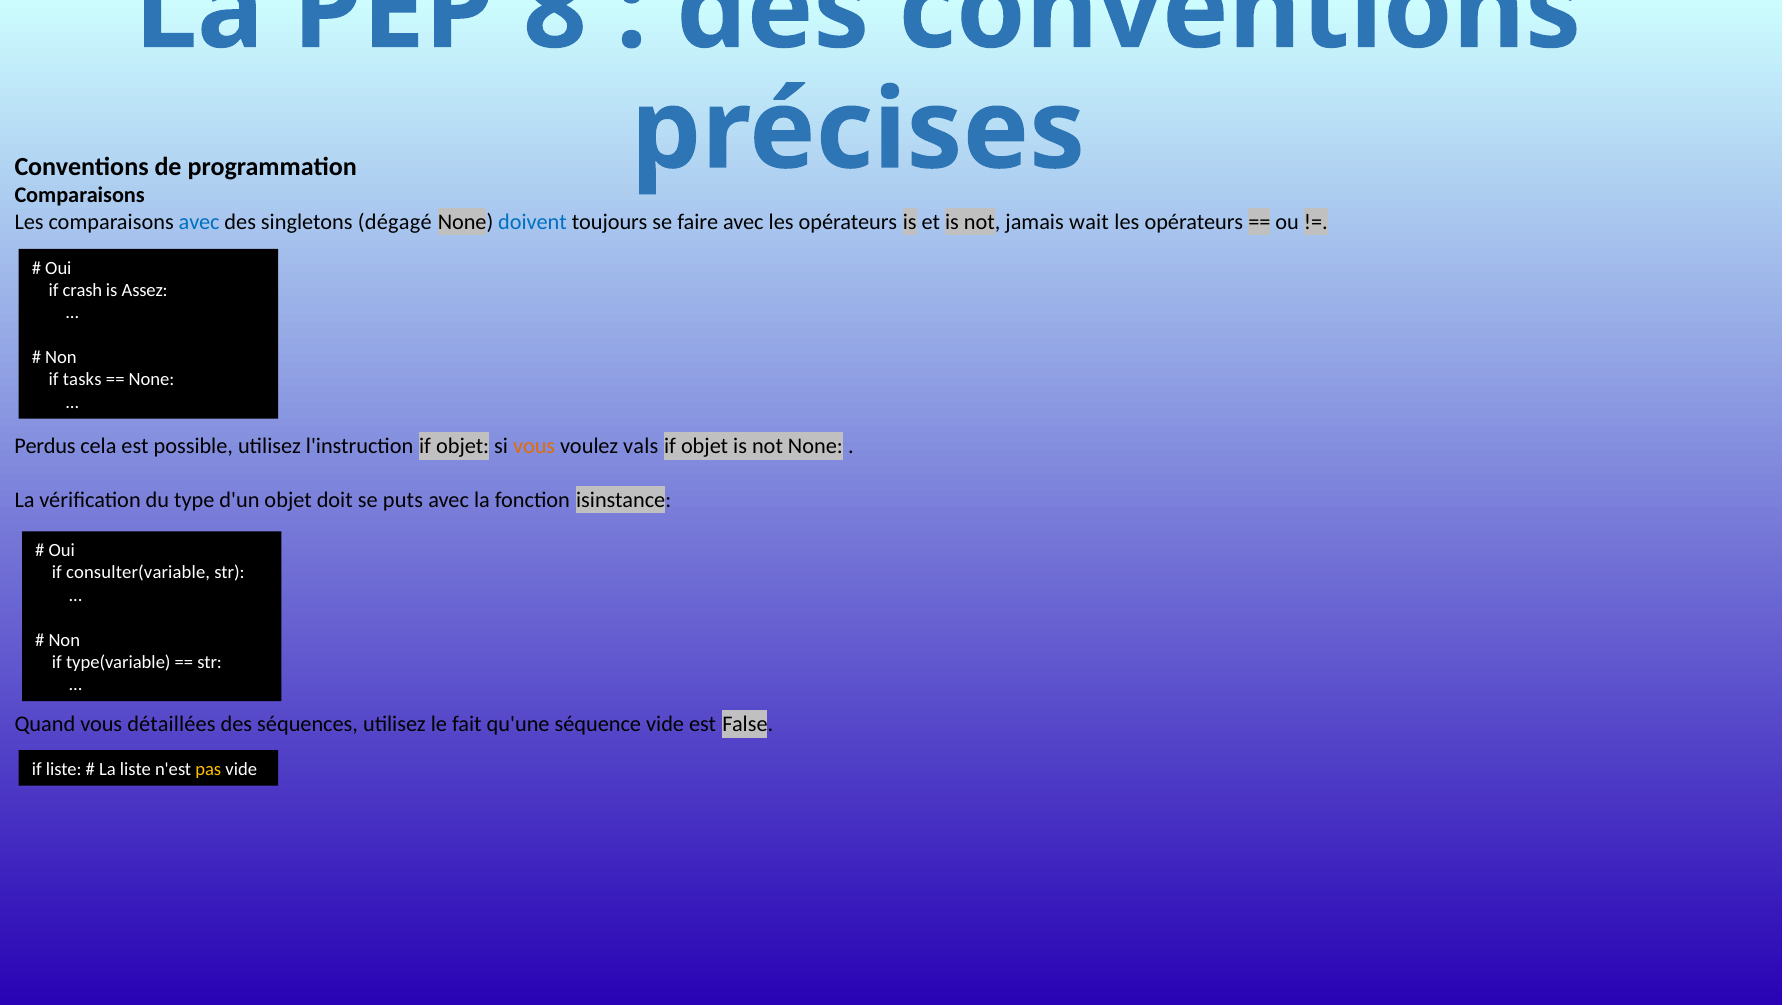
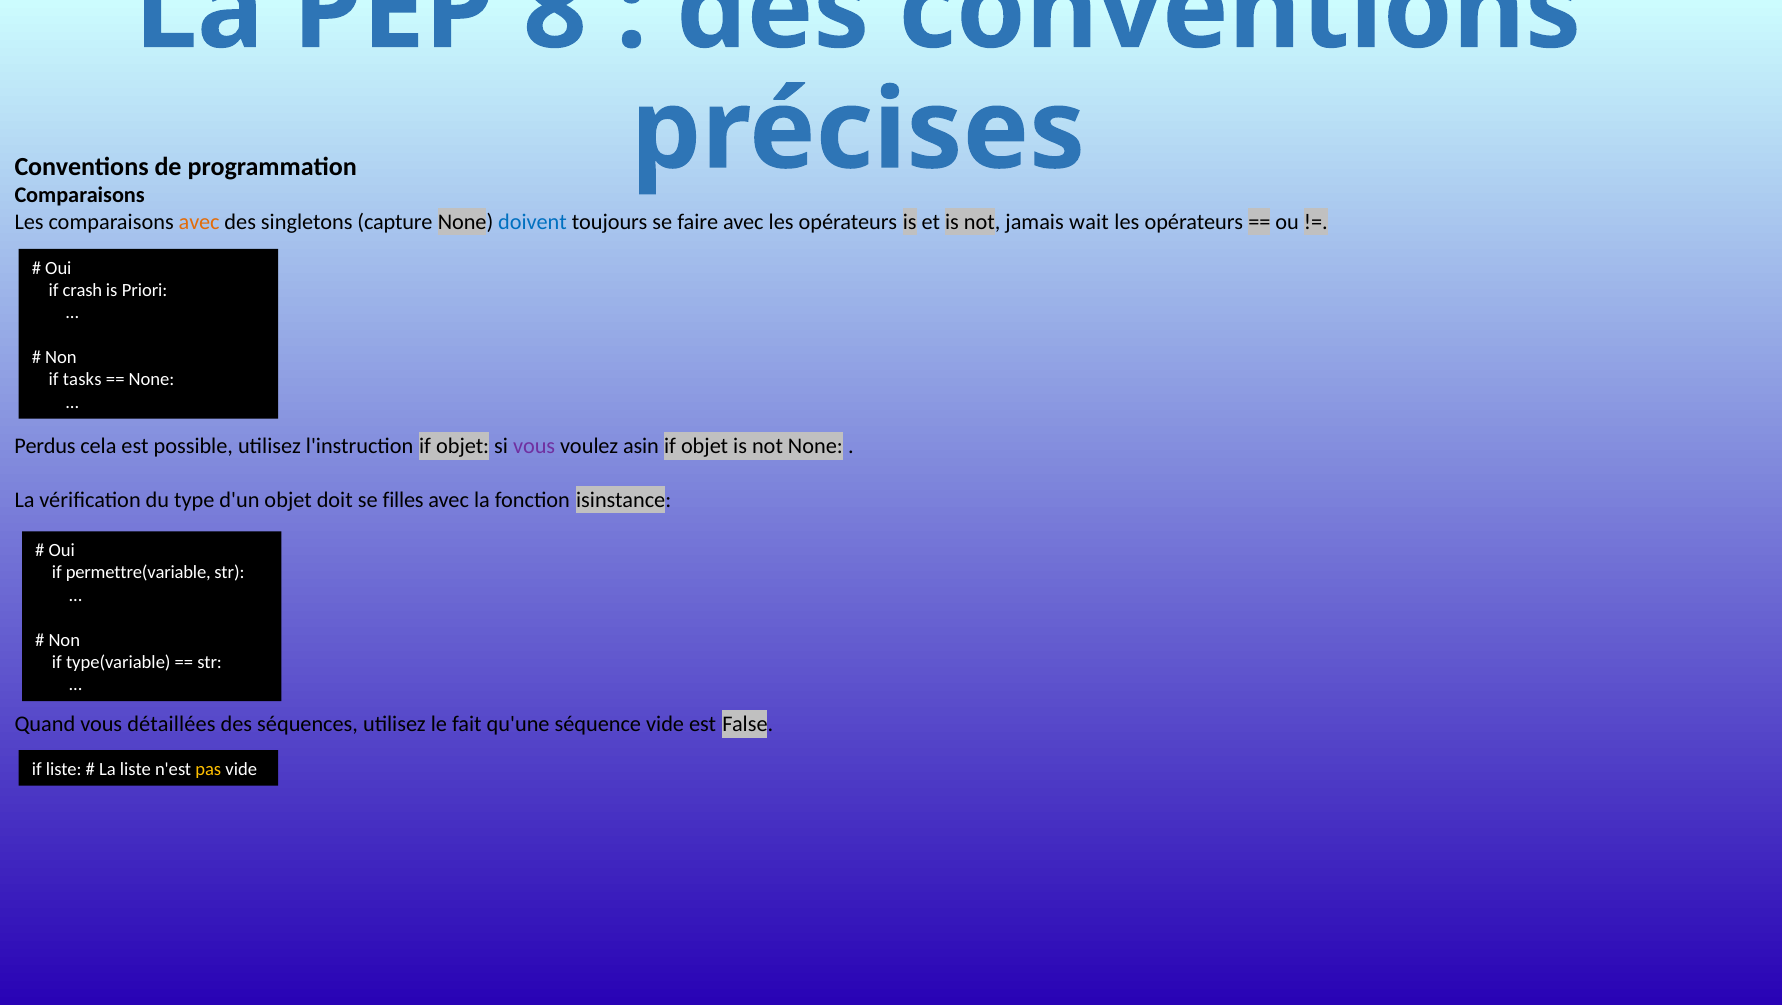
avec colour: blue -> orange (199, 222)
dégagé: dégagé -> capture (395, 222)
Assez: Assez -> Priori (145, 290)
vous colour: orange -> purple (534, 446)
vals: vals -> asin (641, 446)
puts: puts -> filles (403, 500)
consulter(variable: consulter(variable -> permettre(variable (138, 573)
